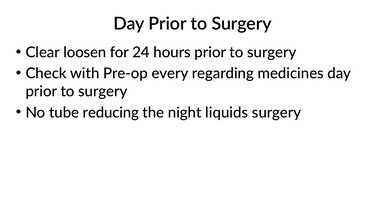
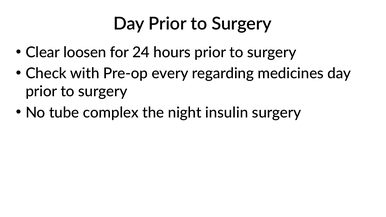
reducing: reducing -> complex (111, 113)
liquids: liquids -> insulin (227, 113)
